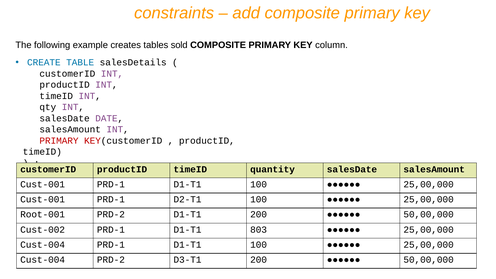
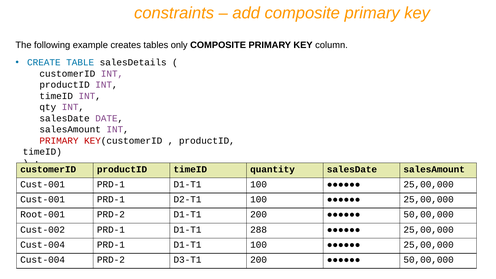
sold: sold -> only (179, 45)
803: 803 -> 288 (259, 230)
